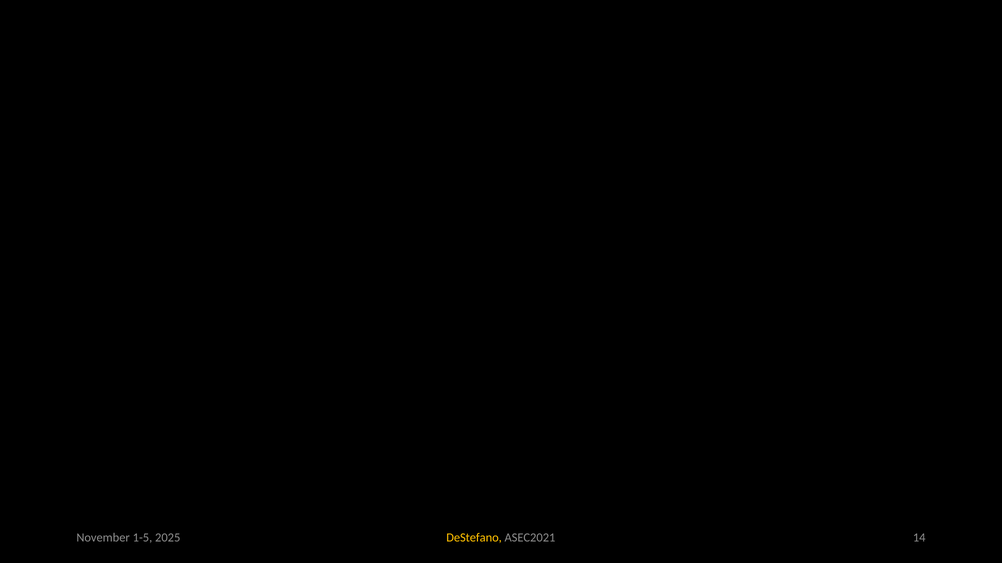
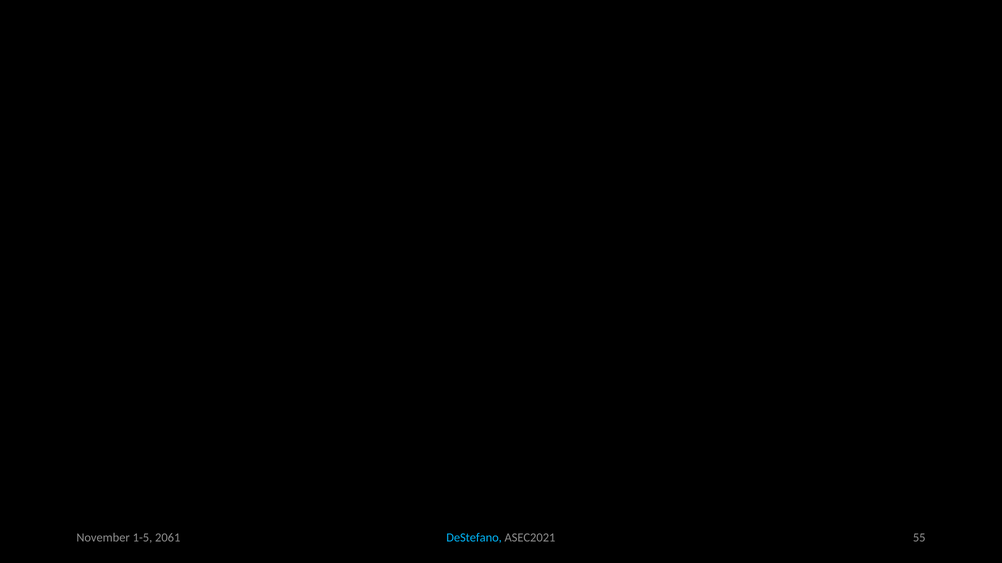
DeStefano colour: yellow -> light blue (474, 538)
14: 14 -> 55 (919, 538)
2025: 2025 -> 2061 (168, 538)
